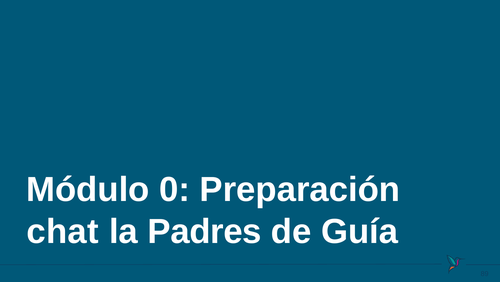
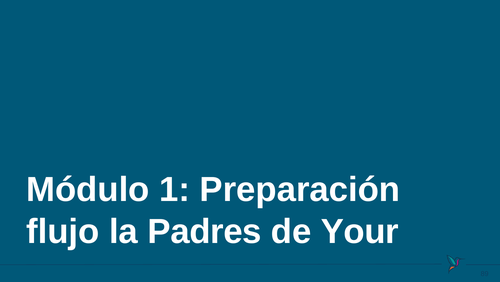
0: 0 -> 1 (175, 189)
chat: chat -> flujo (63, 231)
Guía: Guía -> Your (360, 231)
